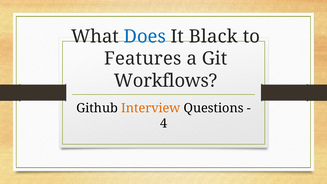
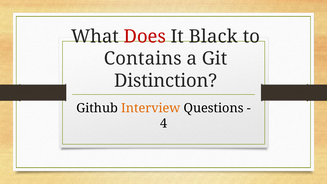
Does colour: blue -> red (145, 37)
Features: Features -> Contains (143, 59)
Workflows: Workflows -> Distinction (166, 81)
